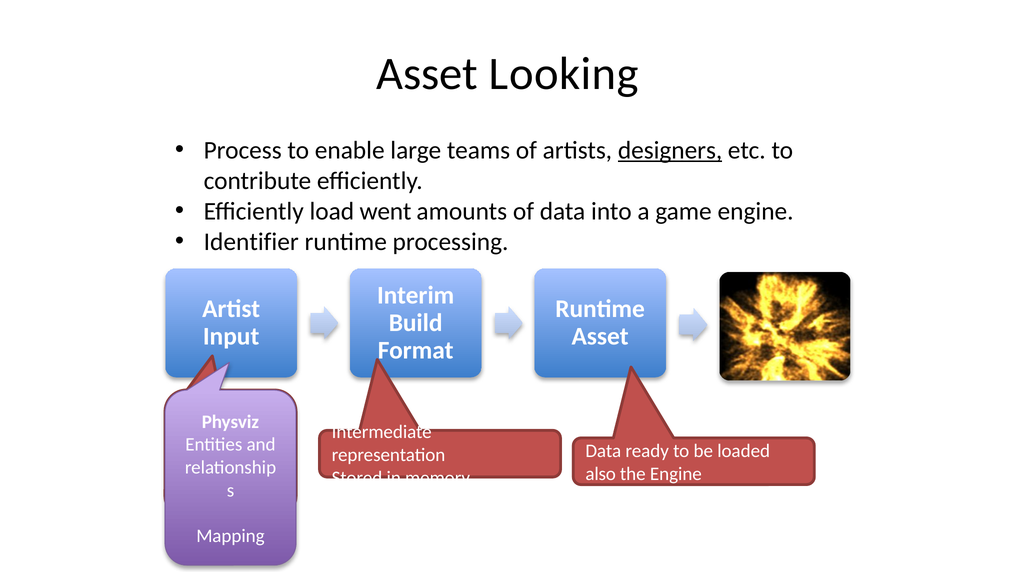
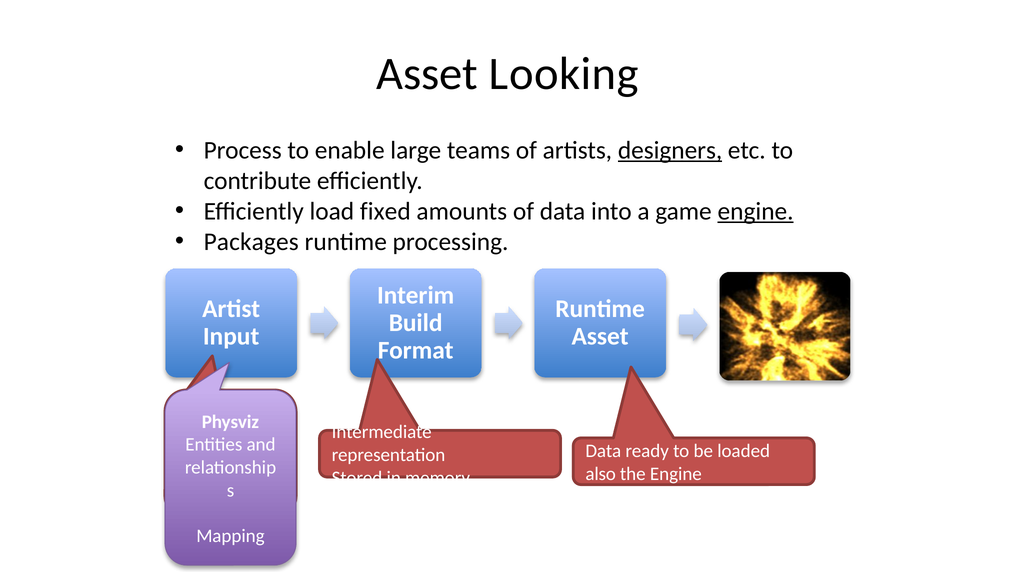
went: went -> fixed (385, 211)
engine underline: none -> present (756, 211)
Identifier: Identifier -> Packages (251, 242)
